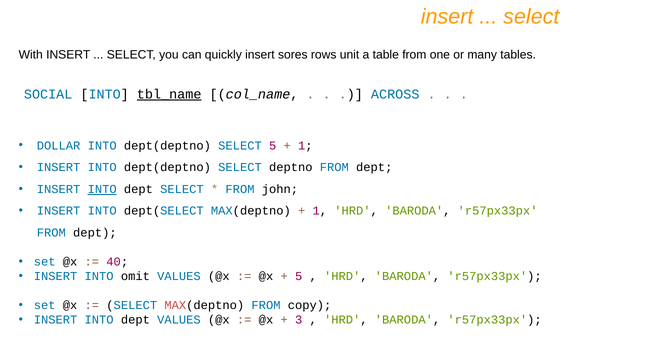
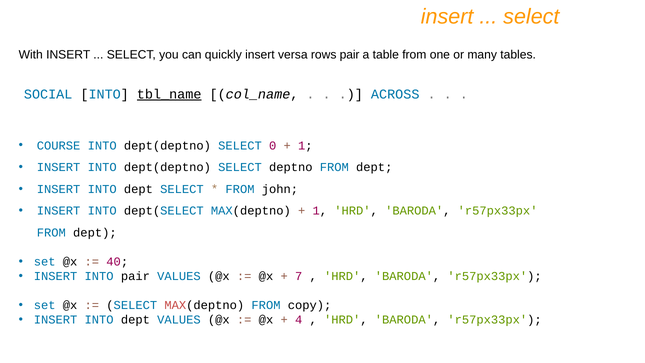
sores: sores -> versa (293, 55)
rows unit: unit -> pair (350, 55)
DOLLAR: DOLLAR -> COURSE (59, 146)
SELECT 5: 5 -> 0 (273, 146)
INTO underline: present -> none (102, 189)
INTO omit: omit -> pair (135, 276)
5: 5 -> 7 (299, 276)
3: 3 -> 4 (299, 320)
